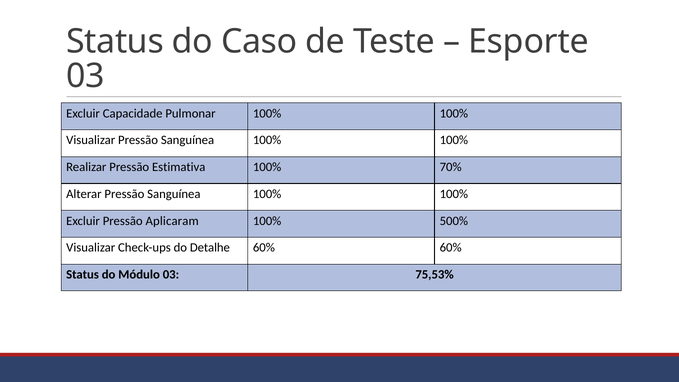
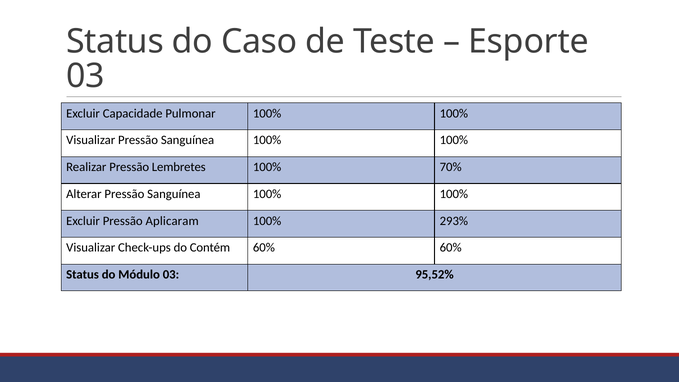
Estimativa: Estimativa -> Lembretes (179, 167)
500%: 500% -> 293% (454, 221)
Detalhe: Detalhe -> Contém (210, 248)
75,53%: 75,53% -> 95,52% (435, 275)
